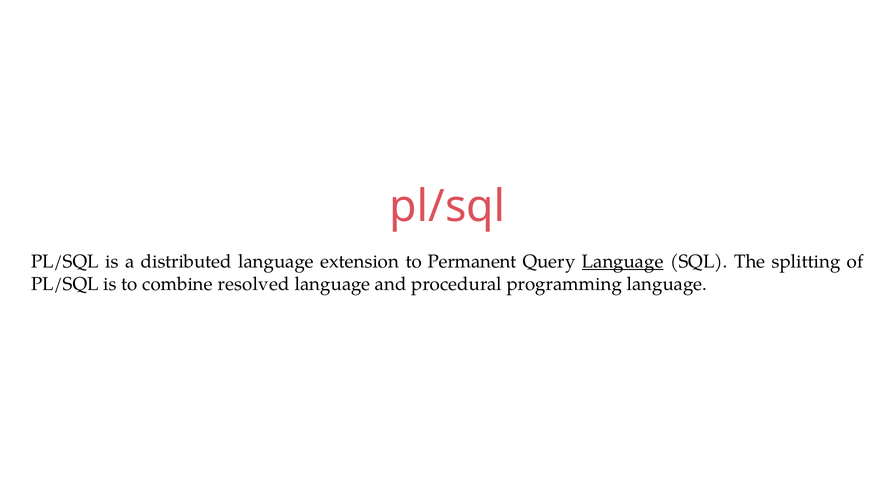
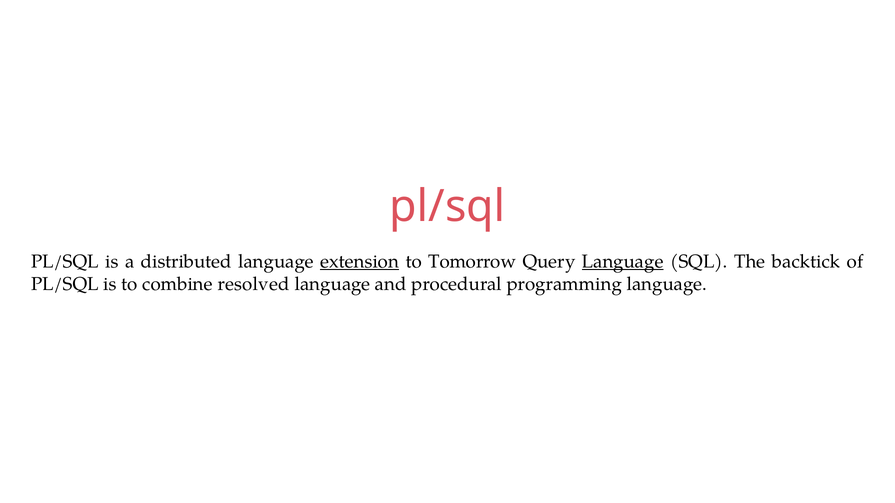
extension underline: none -> present (360, 262)
Permanent: Permanent -> Tomorrow (472, 262)
splitting: splitting -> backtick (806, 262)
